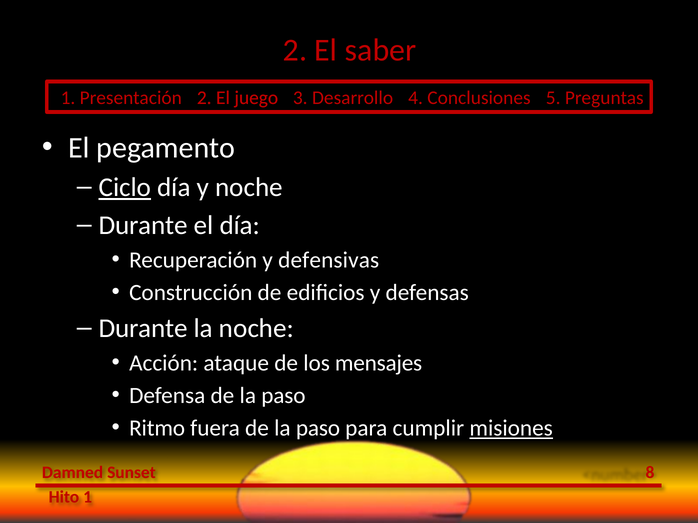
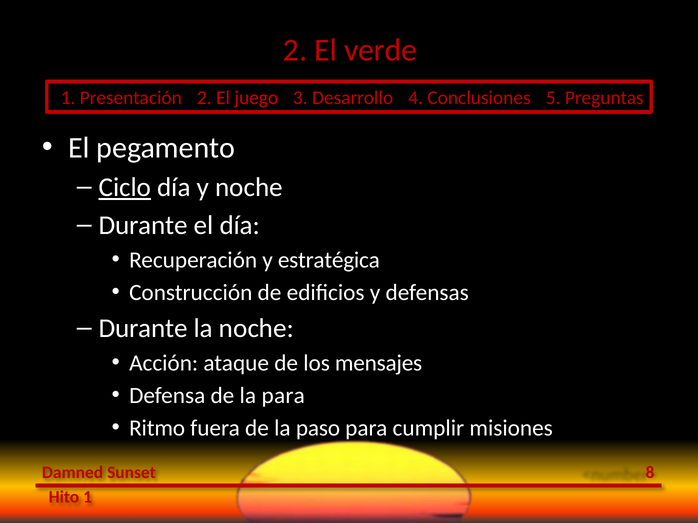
saber: saber -> verde (381, 50)
defensivas: defensivas -> estratégica (329, 260)
Defensa de la paso: paso -> para (283, 396)
misiones underline: present -> none (511, 428)
